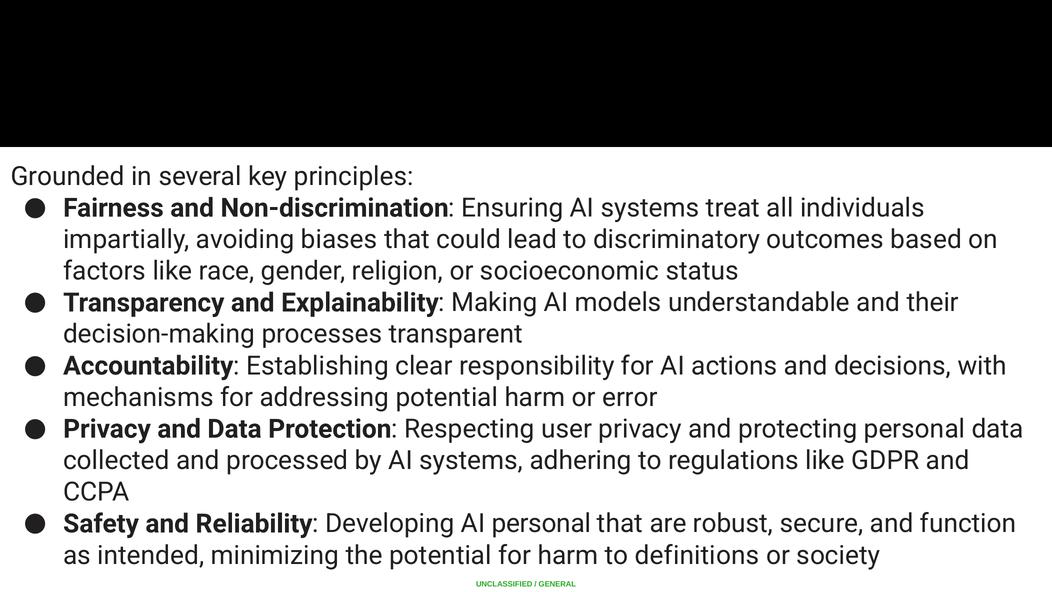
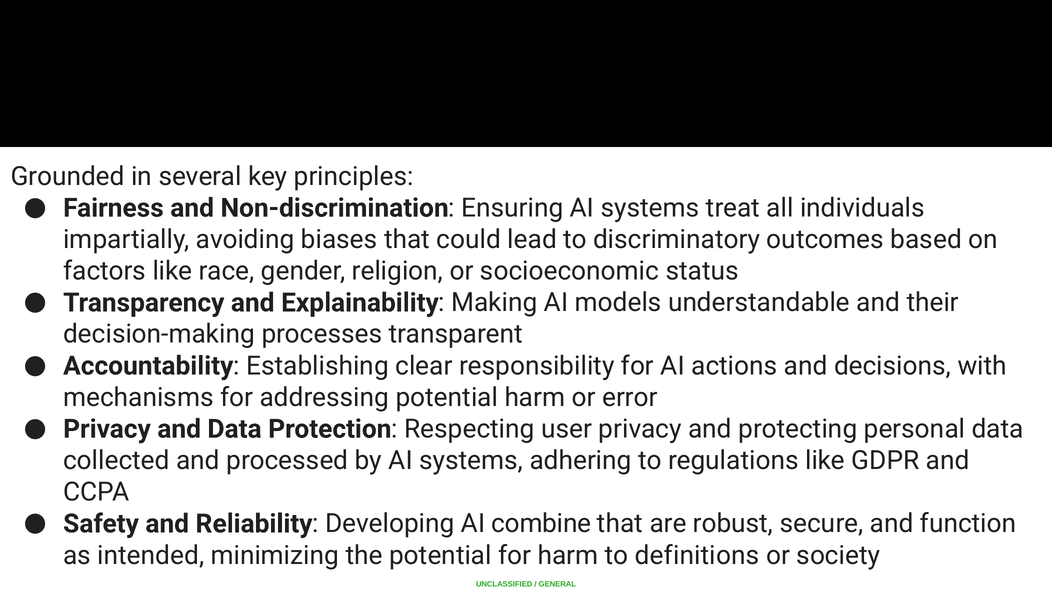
AI personal: personal -> combine (541, 524)
